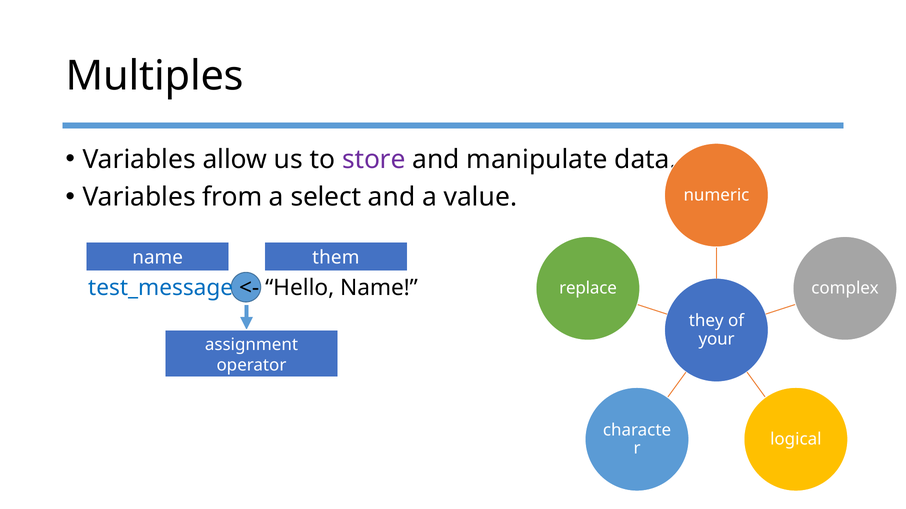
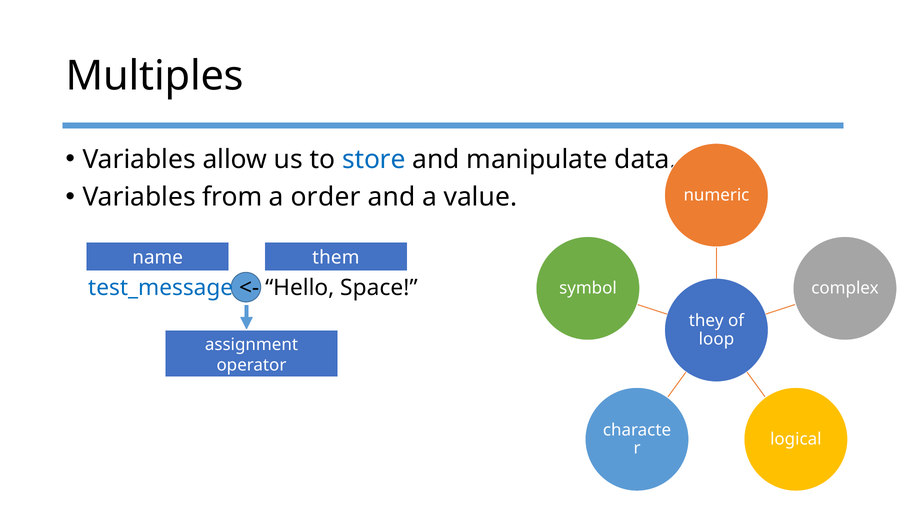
store colour: purple -> blue (374, 160)
select: select -> order (326, 198)
Hello Name: Name -> Space (379, 288)
replace: replace -> symbol (588, 289)
your: your -> loop (716, 340)
